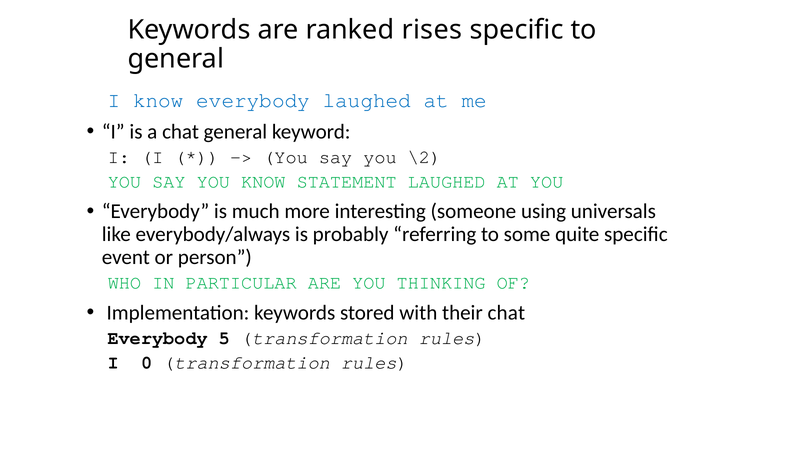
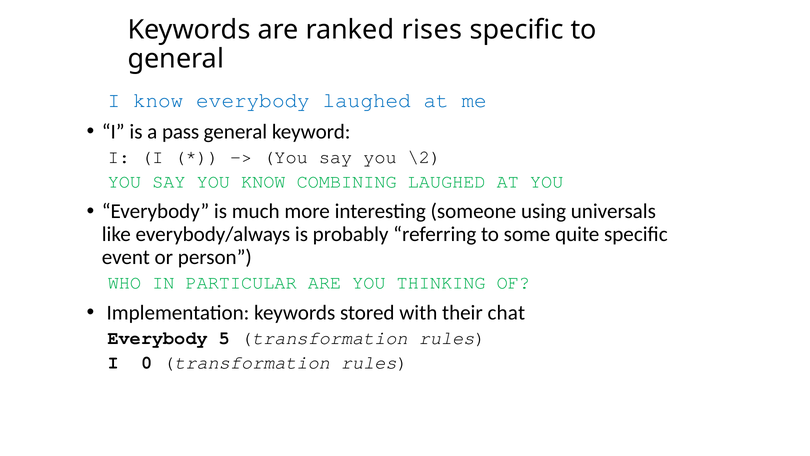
a chat: chat -> pass (181, 132)
STATEMENT: STATEMENT -> COMBINING (347, 181)
